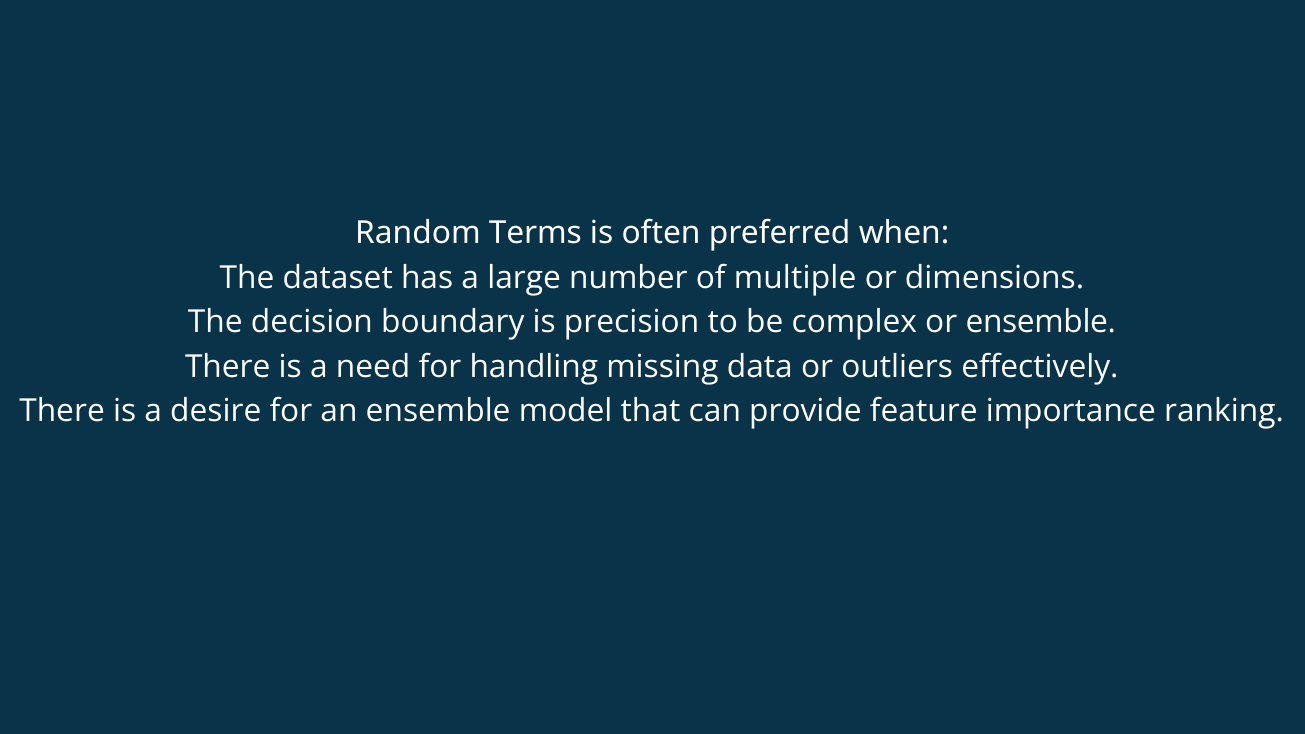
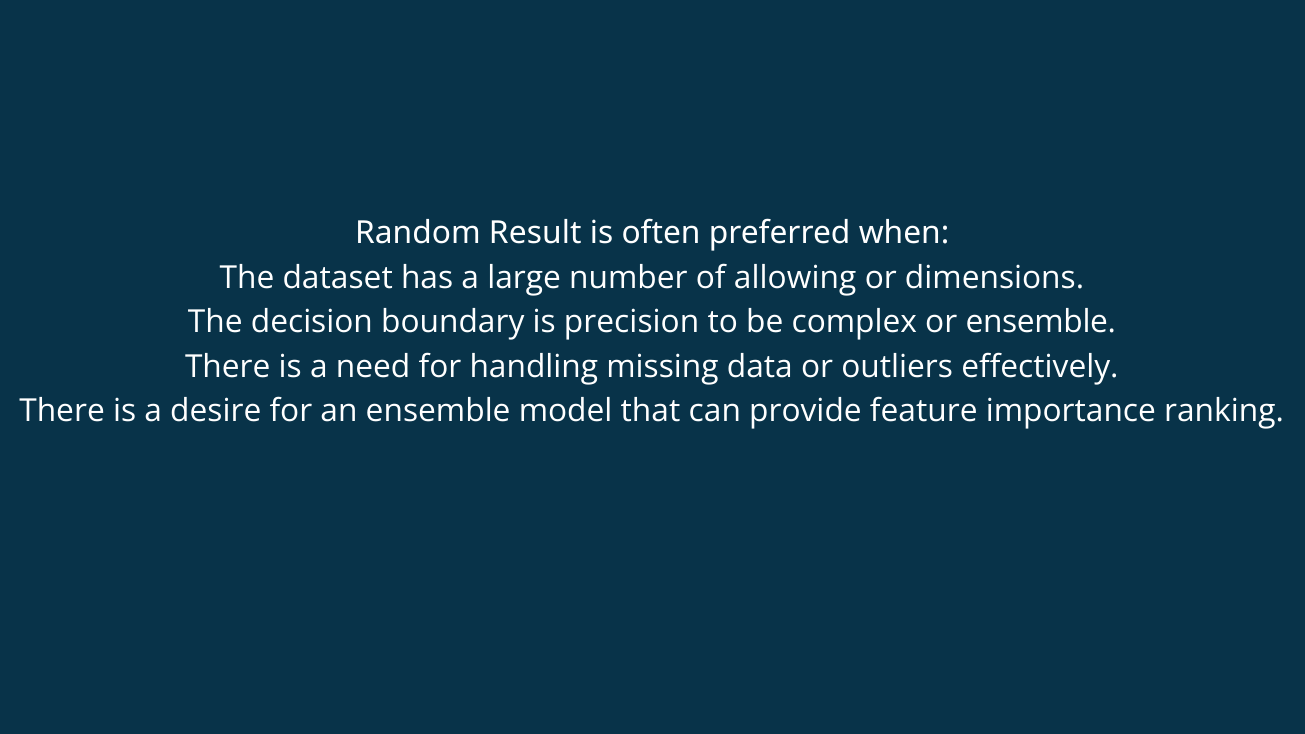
Terms: Terms -> Result (535, 233)
multiple: multiple -> allowing (795, 278)
